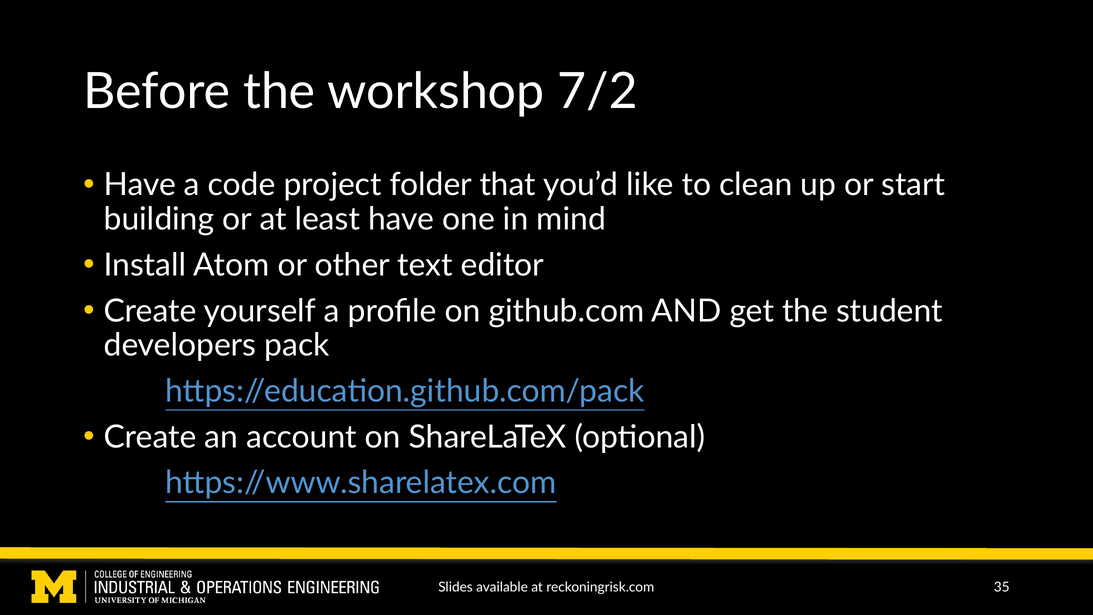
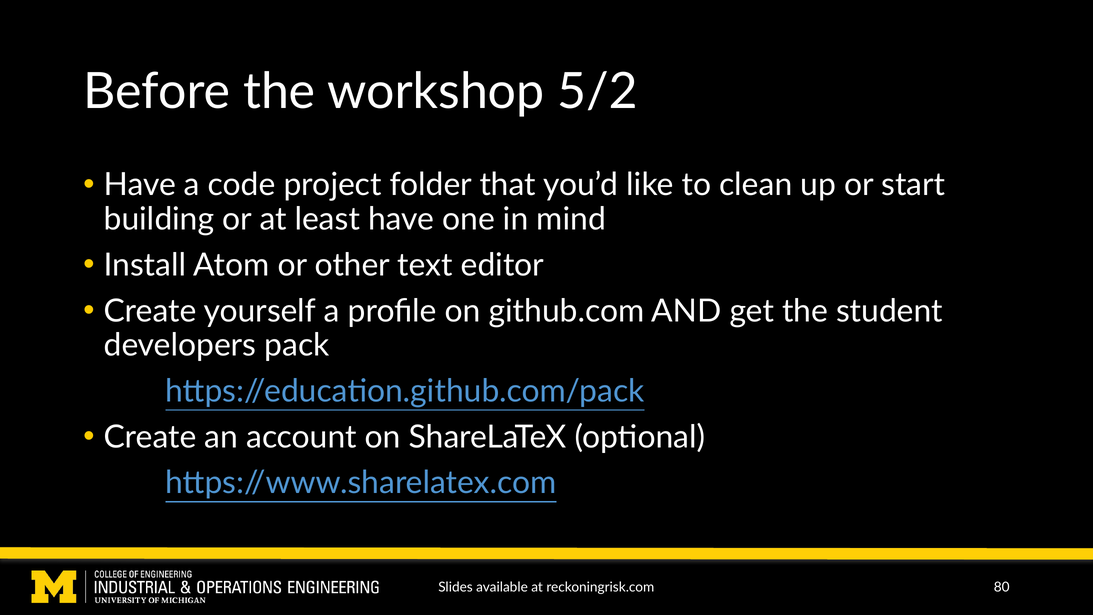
7/2: 7/2 -> 5/2 (598, 92)
35: 35 -> 80 (1002, 587)
